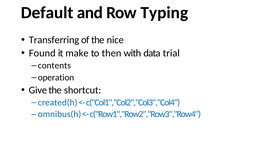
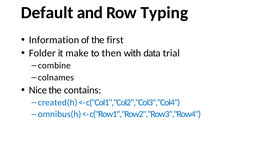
Transferring: Transferring -> Information (54, 40)
nice: nice -> first (115, 40)
Found: Found -> Folder (42, 53)
contents: contents -> combine (54, 65)
operation: operation -> colnames (56, 77)
Give: Give -> Nice (38, 90)
shortcut: shortcut -> contains (83, 90)
